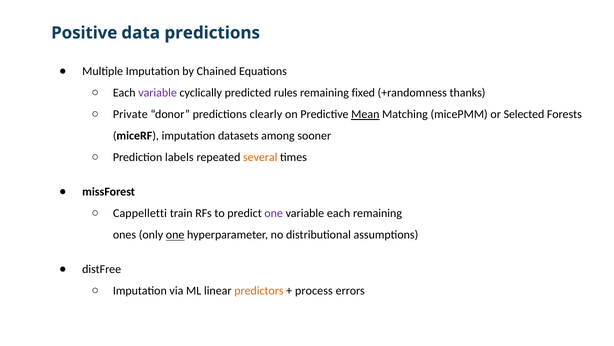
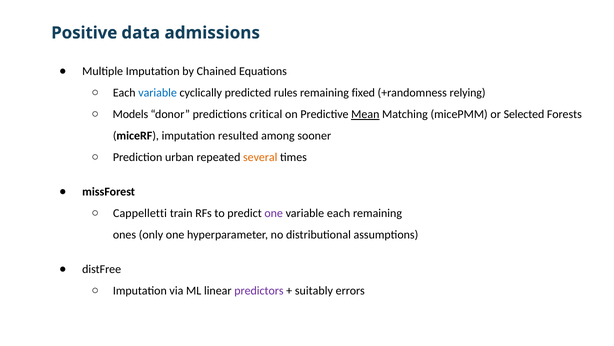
data predictions: predictions -> admissions (212, 33)
variable colour: purple -> blue (158, 93)
thanks: thanks -> relying (468, 93)
Private: Private -> Models (130, 114)
clearly: clearly -> critical (266, 114)
datasets: datasets -> resulted (238, 136)
labels: labels -> urban (179, 157)
one underline: present -> none (175, 235)
predictors colour: orange -> purple (259, 290)
process: process -> suitably (314, 290)
